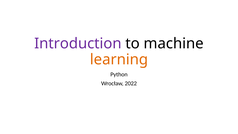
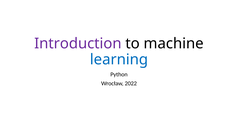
learning colour: orange -> blue (119, 59)
